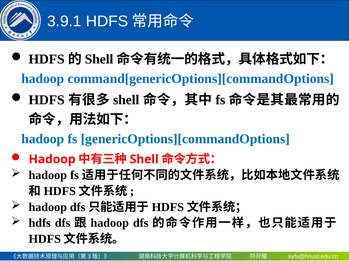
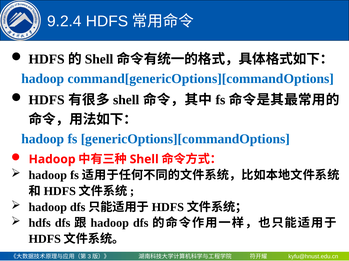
3.9.1: 3.9.1 -> 9.2.4 (64, 21)
